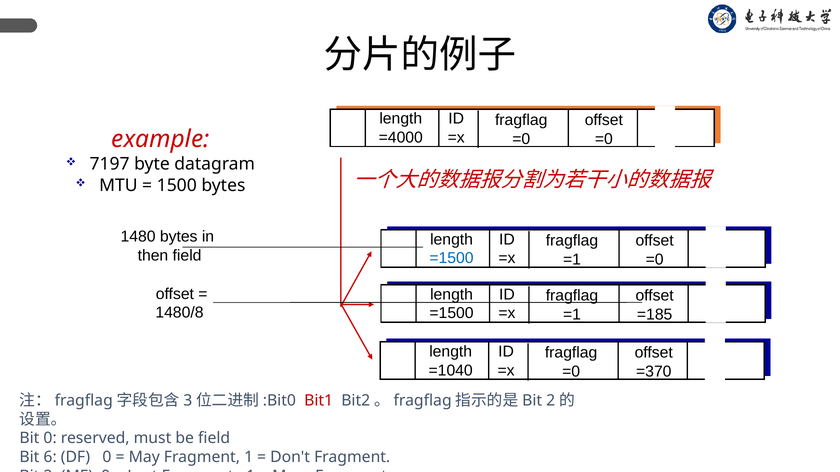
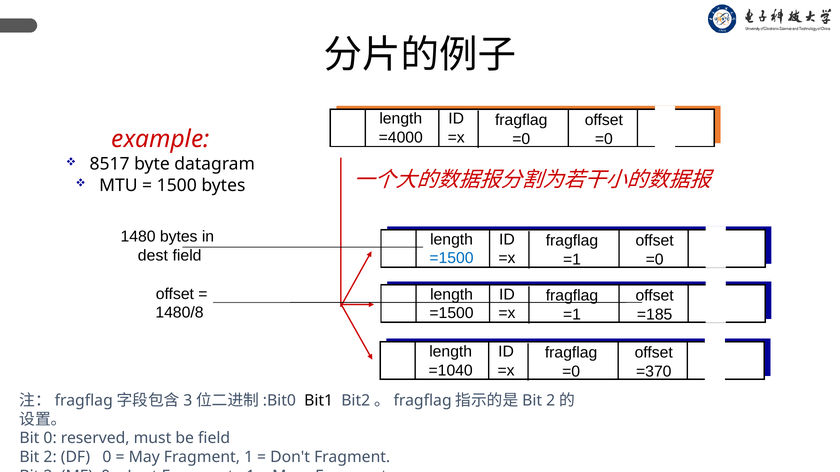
7197: 7197 -> 8517 (110, 164)
then: then -> dest (153, 256)
Bit1 colour: red -> black (319, 401)
6: 6 -> 2 (50, 458)
